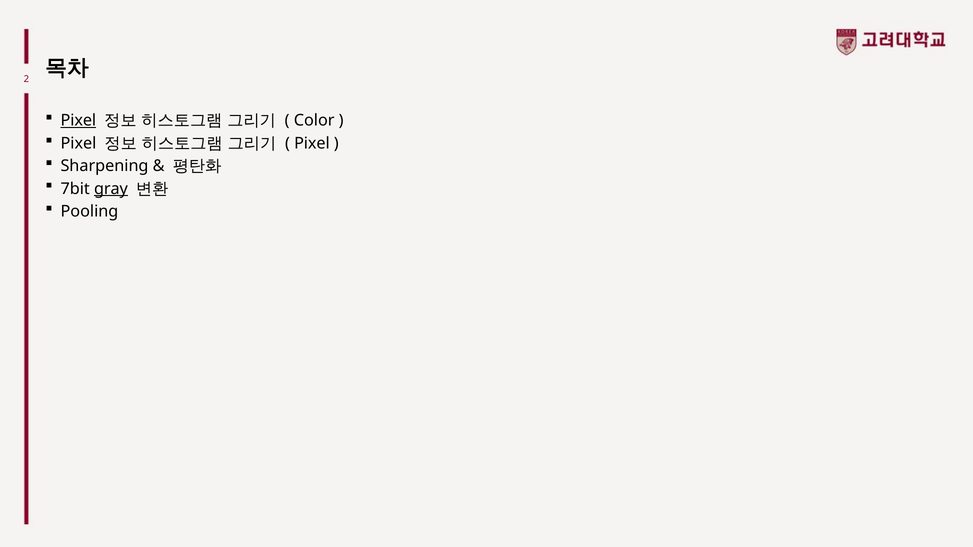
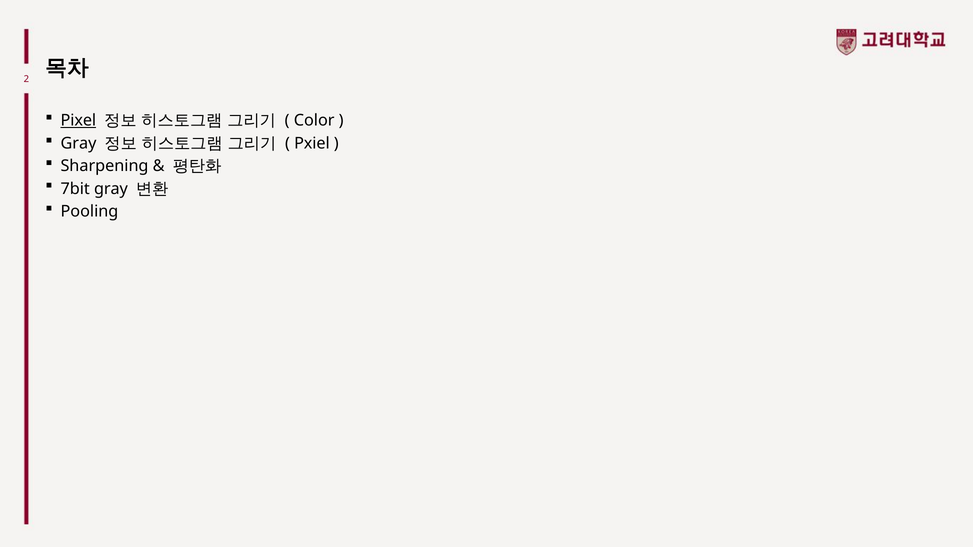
Pixel: Pixel -> Gray (78, 143)
Pixel: Pixel -> Pxiel (312, 143)
gray underline: present -> none (111, 189)
